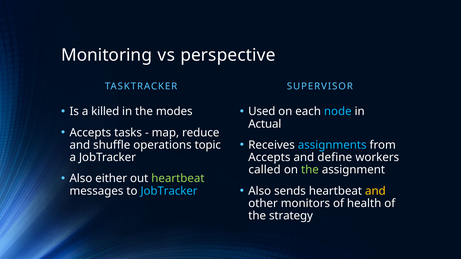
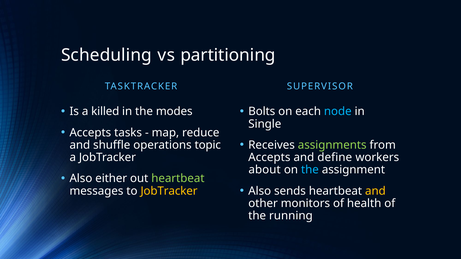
Monitoring: Monitoring -> Scheduling (106, 55)
perspective: perspective -> partitioning (228, 55)
Used: Used -> Bolts (262, 112)
Actual: Actual -> Single (265, 124)
assignments colour: light blue -> light green (332, 145)
called: called -> about (265, 170)
the colour: light green -> light blue (310, 170)
JobTracker colour: light blue -> yellow (169, 191)
strategy: strategy -> running (291, 216)
